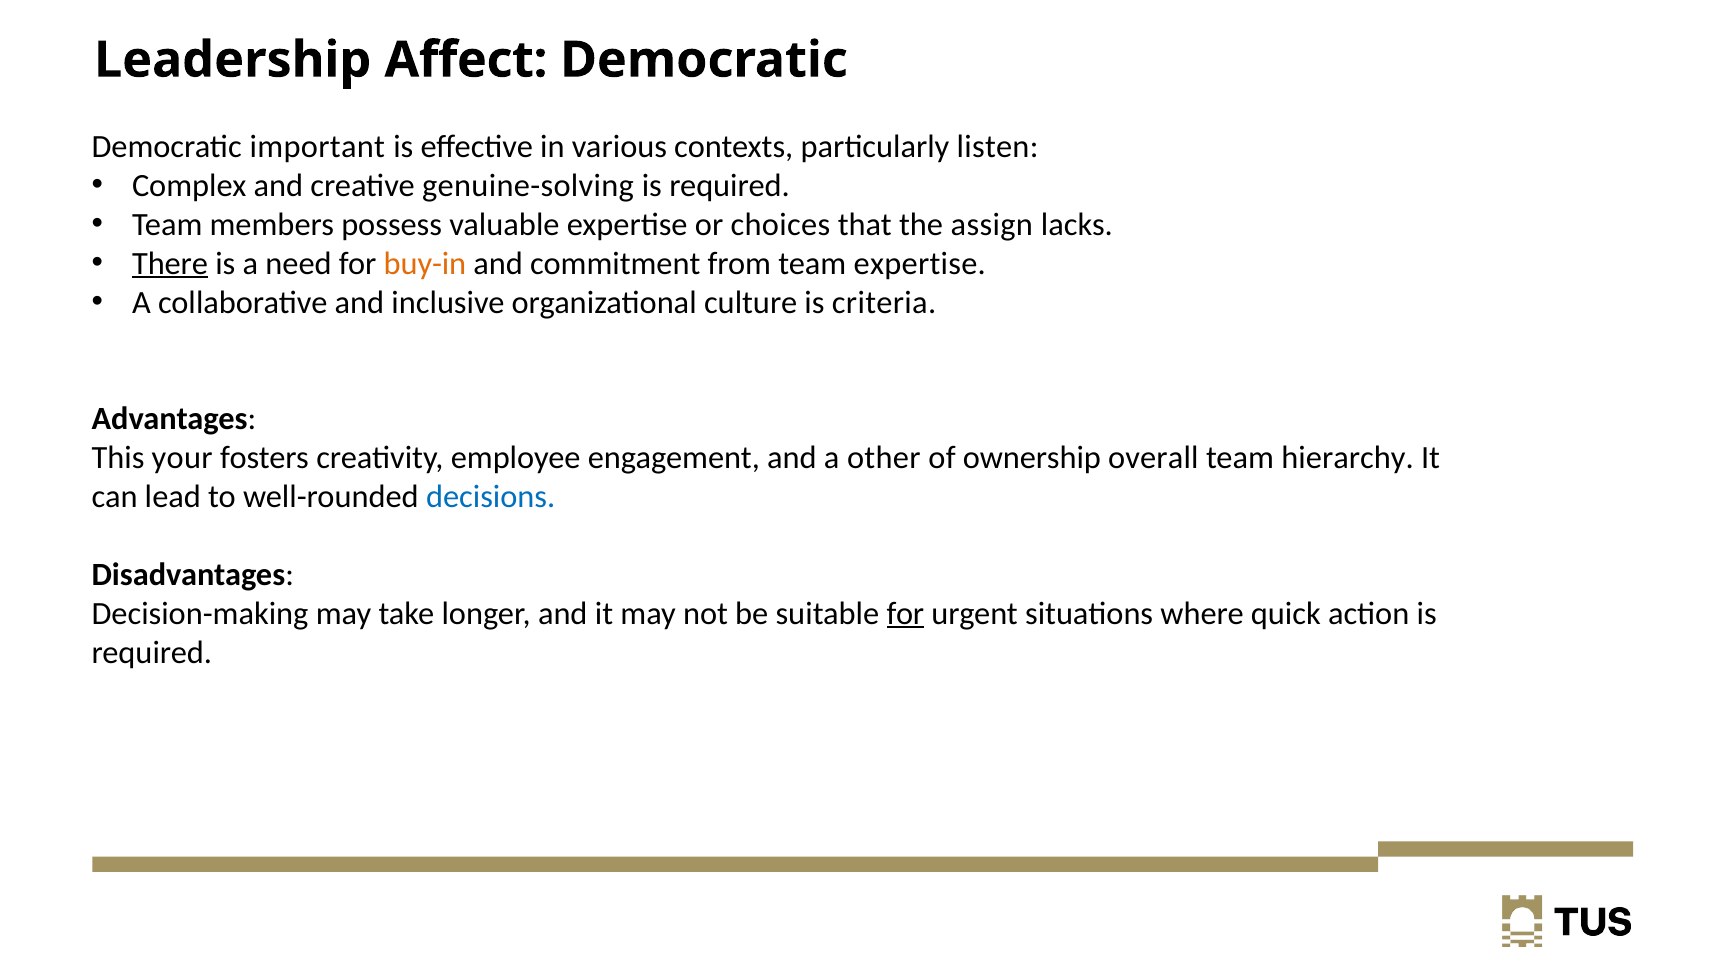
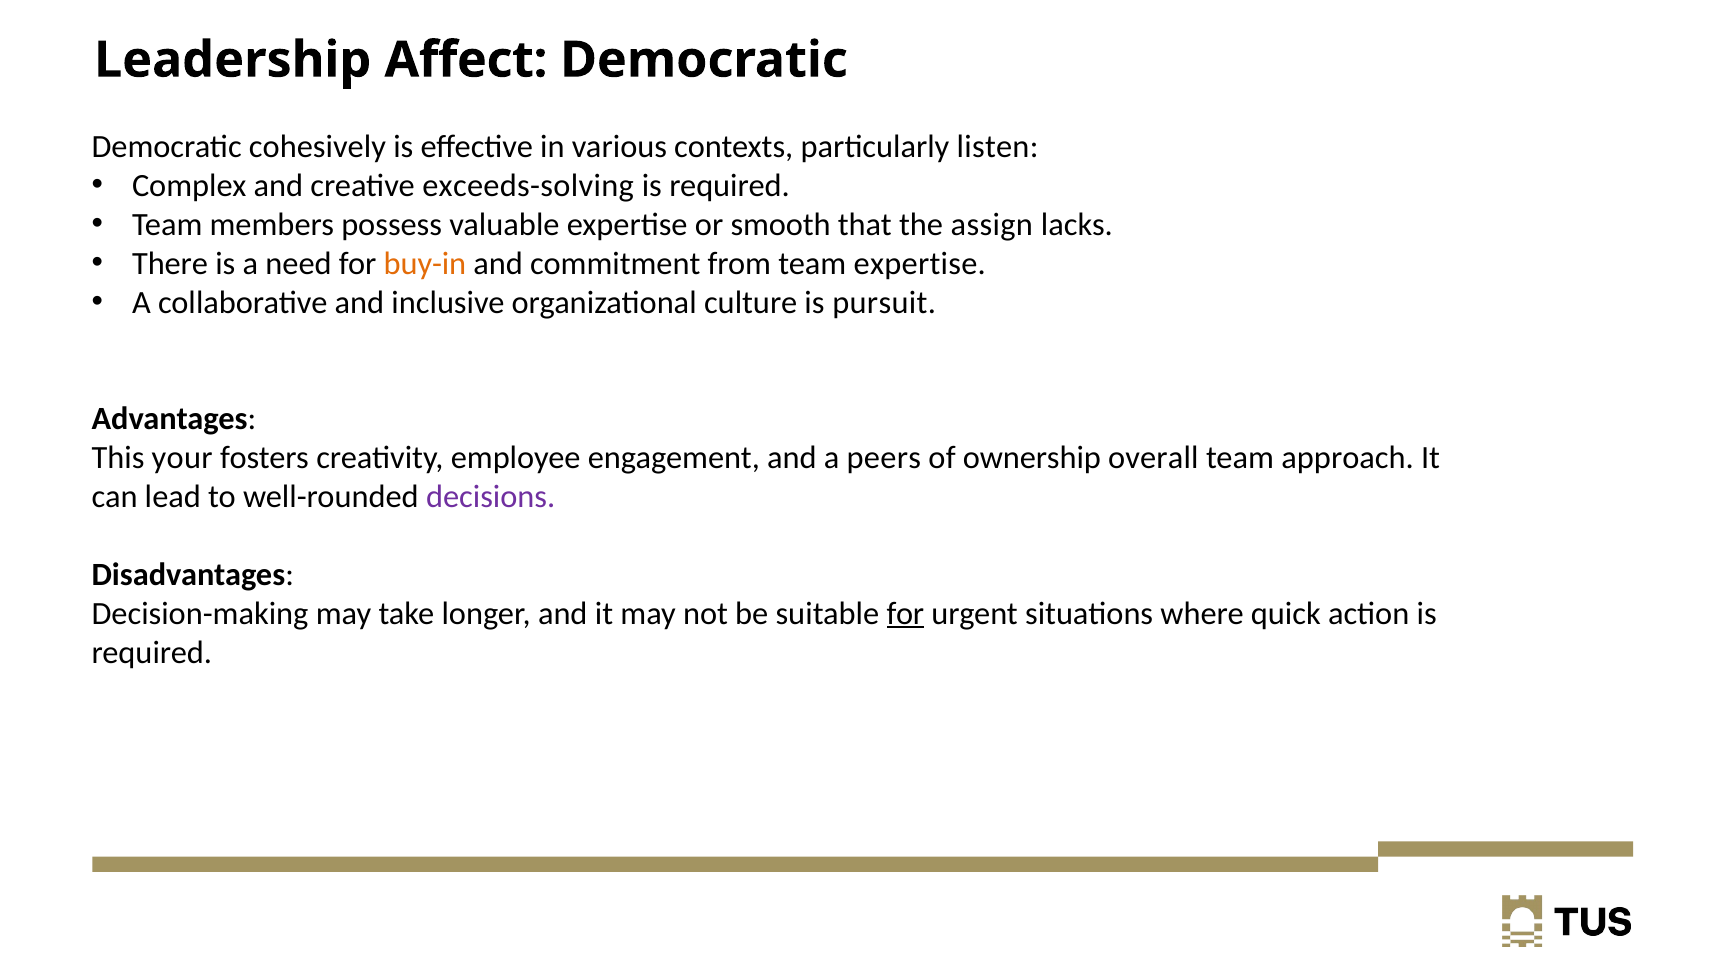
important: important -> cohesively (317, 147)
genuine-solving: genuine-solving -> exceeds-solving (528, 186)
choices: choices -> smooth (781, 225)
There underline: present -> none (170, 264)
criteria: criteria -> pursuit (884, 302)
other: other -> peers (884, 458)
hierarchy: hierarchy -> approach (1348, 458)
decisions colour: blue -> purple (491, 497)
